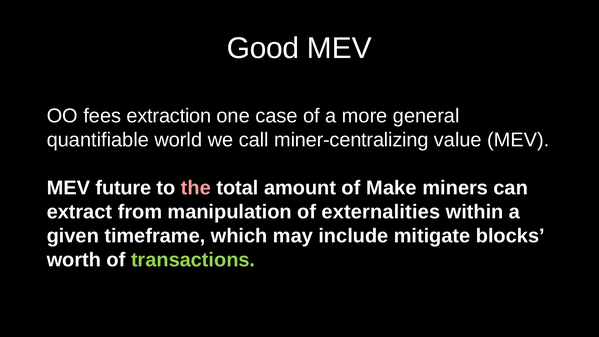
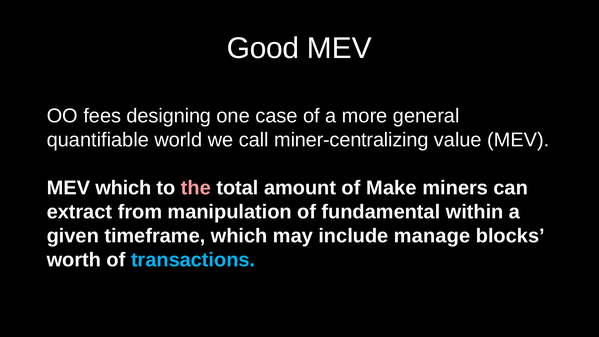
extraction: extraction -> designing (169, 116)
MEV future: future -> which (123, 188)
externalities: externalities -> fundamental (381, 212)
mitigate: mitigate -> manage (432, 236)
transactions colour: light green -> light blue (193, 260)
